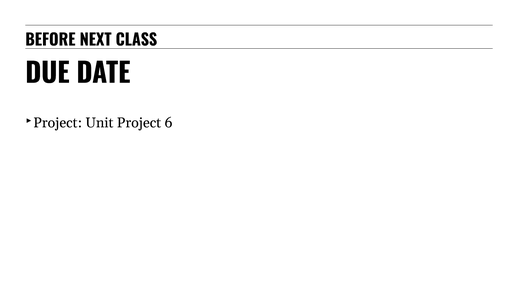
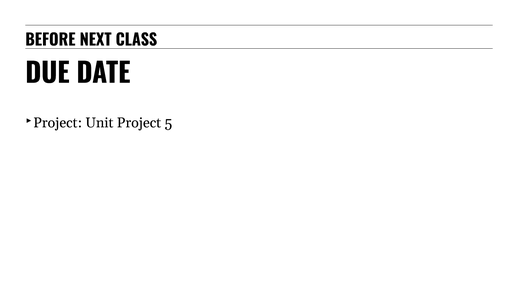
6: 6 -> 5 (168, 123)
